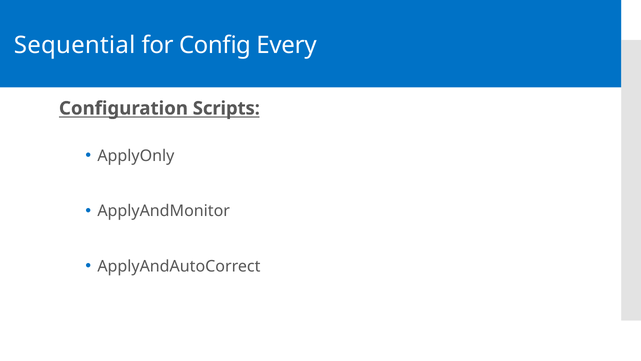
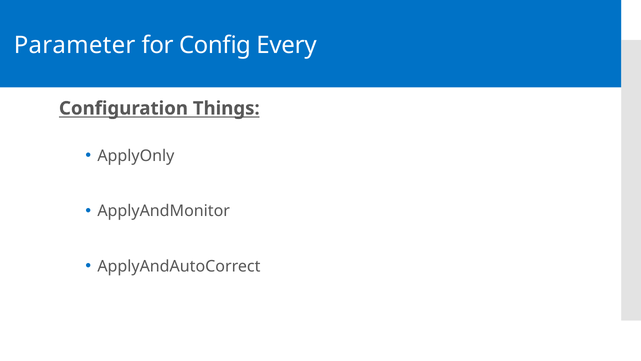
Sequential: Sequential -> Parameter (75, 45)
Scripts: Scripts -> Things (226, 108)
